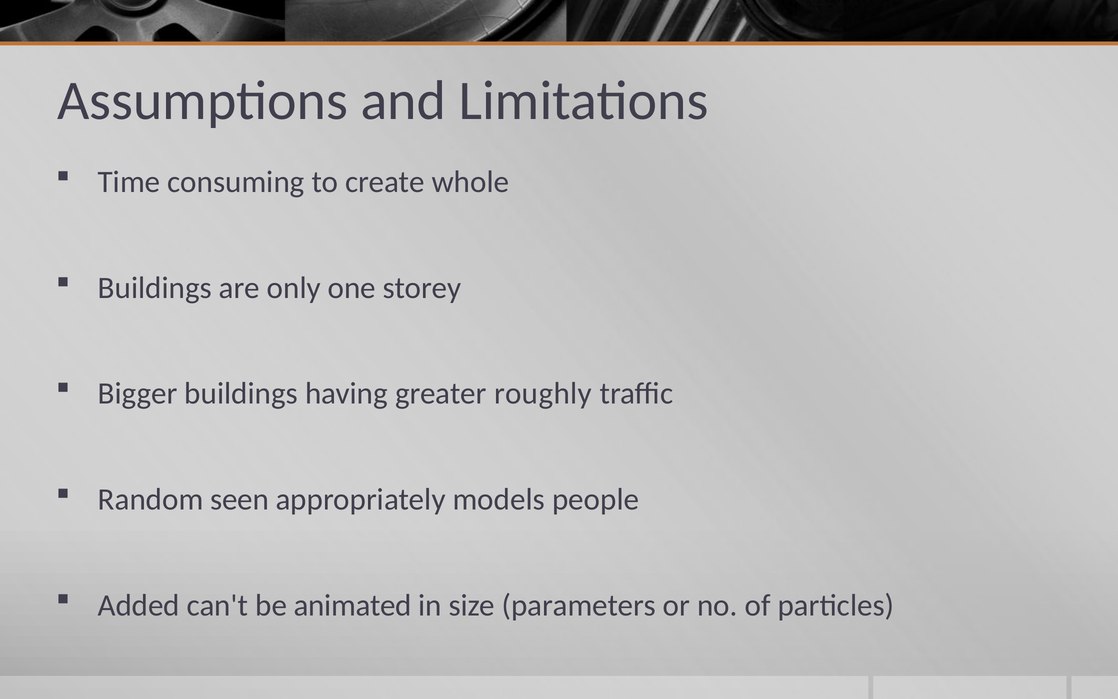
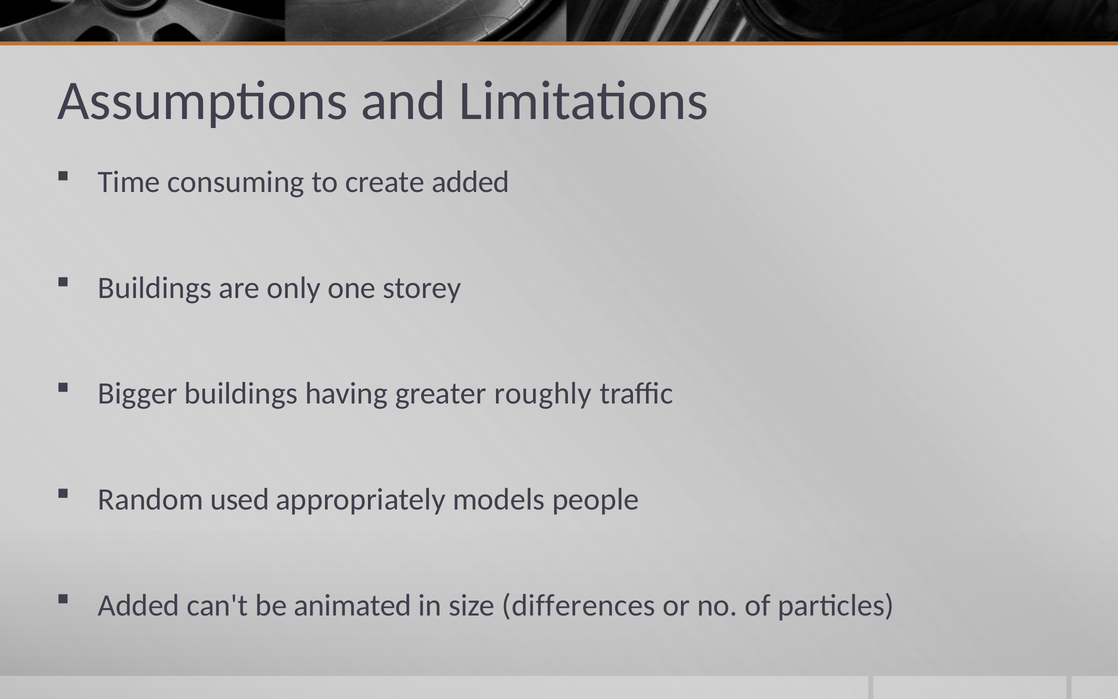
create whole: whole -> added (471, 182)
seen: seen -> used (240, 499)
parameters: parameters -> differences (579, 605)
